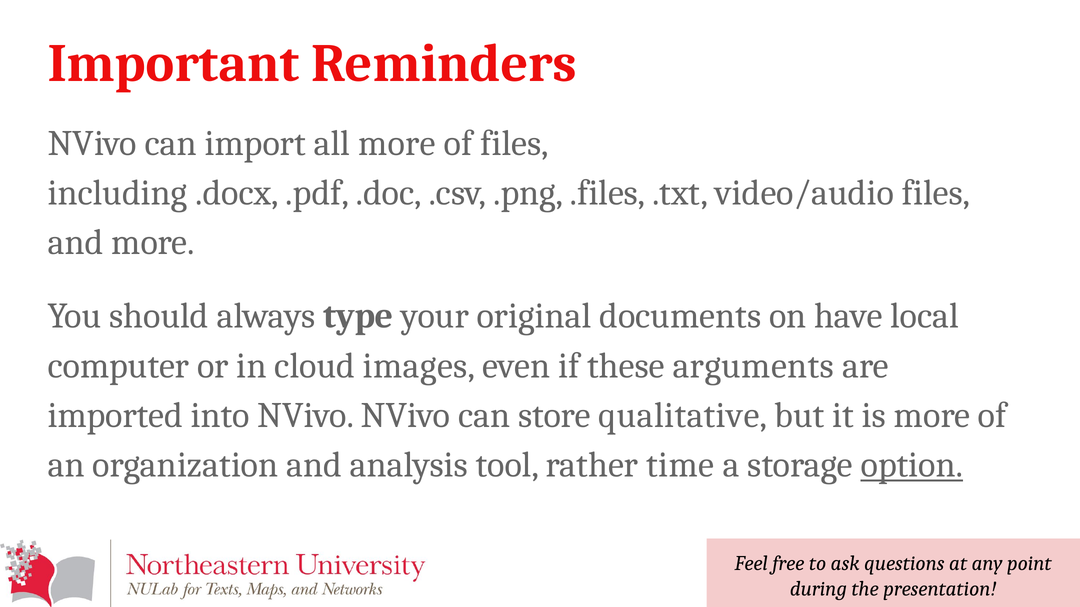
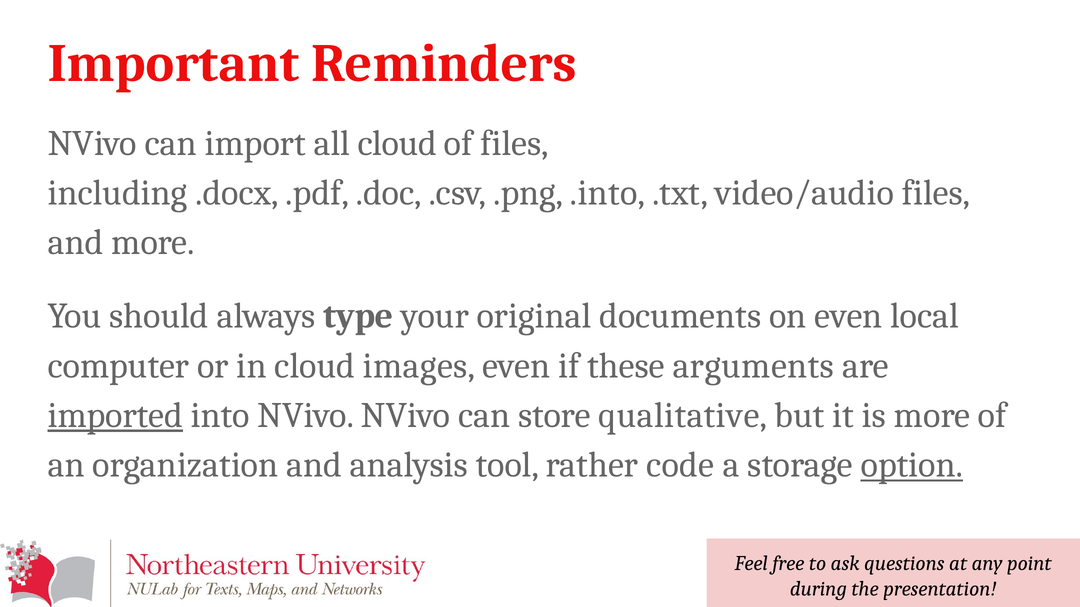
all more: more -> cloud (397, 143)
.files: .files -> .into (607, 193)
on have: have -> even (848, 316)
imported underline: none -> present (115, 416)
time: time -> code (680, 465)
